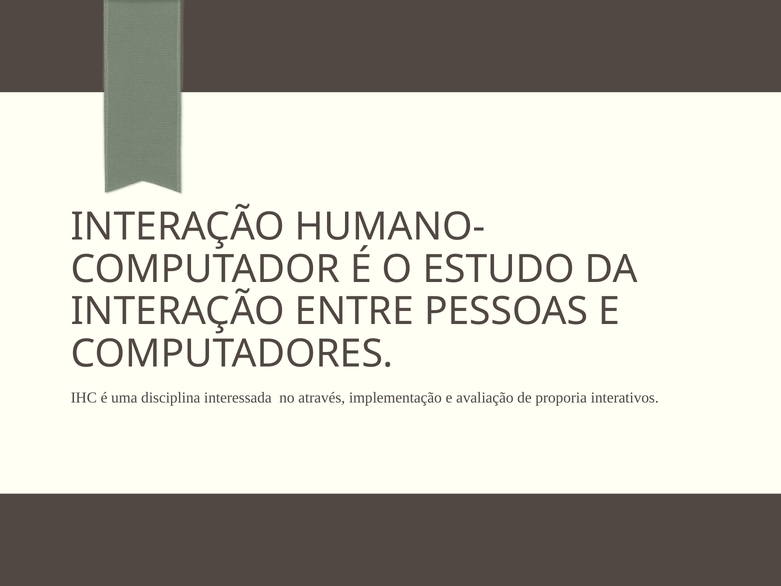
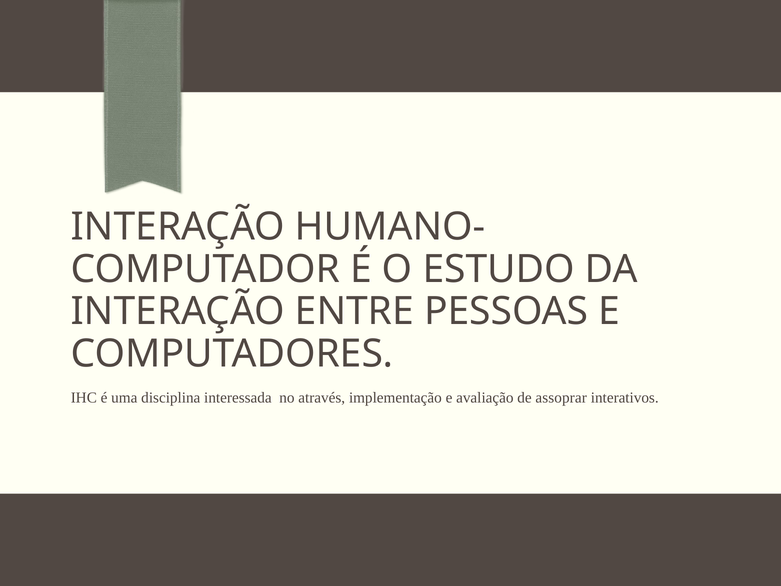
proporia: proporia -> assoprar (561, 397)
